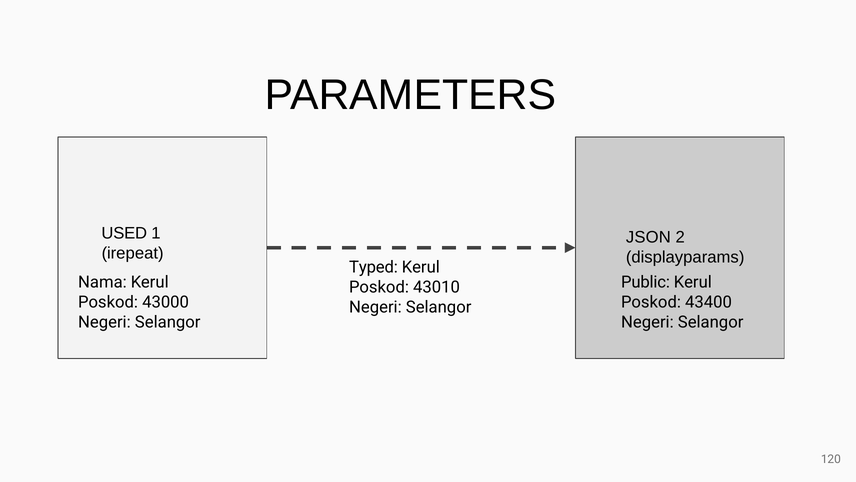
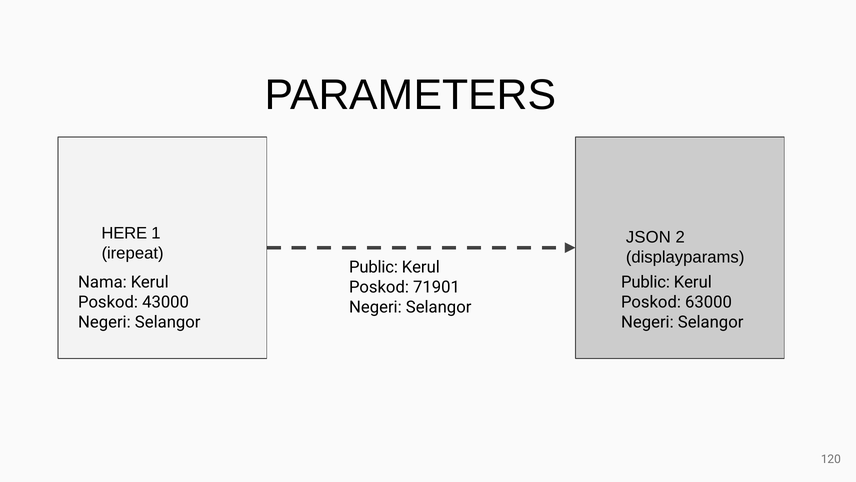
USED: USED -> HERE (124, 233)
Typed: Typed -> Public (373, 267)
43010: 43010 -> 71901 (436, 287)
43400: 43400 -> 63000 (708, 302)
